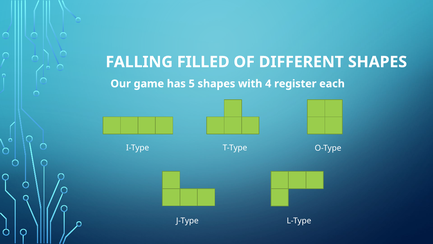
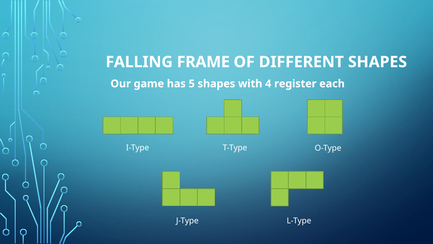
FILLED: FILLED -> FRAME (203, 62)
